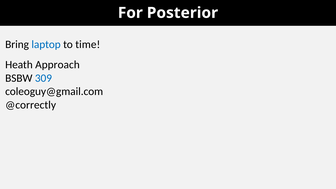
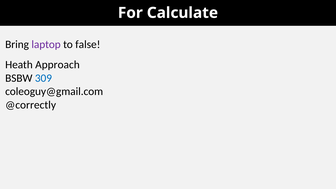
Posterior: Posterior -> Calculate (182, 13)
laptop colour: blue -> purple (46, 44)
time: time -> false (88, 44)
